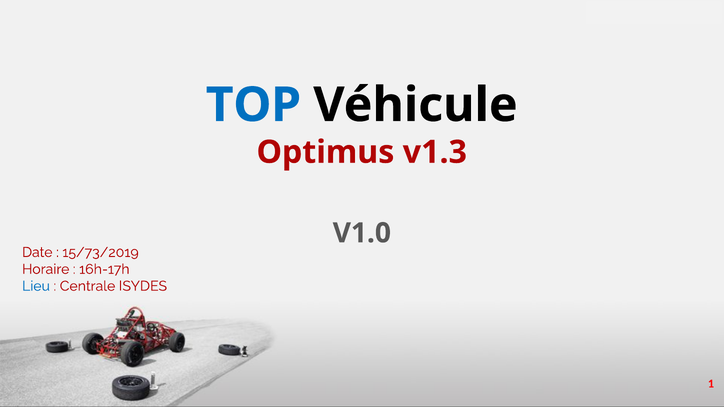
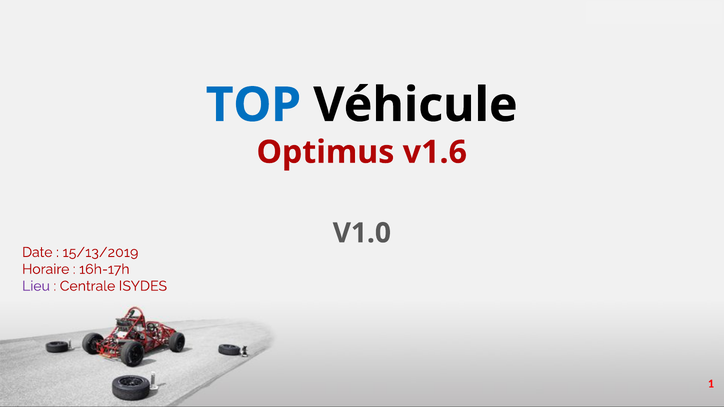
v1.3: v1.3 -> v1.6 (435, 152)
15/73/2019: 15/73/2019 -> 15/13/2019 (100, 252)
Lieu colour: blue -> purple (36, 286)
